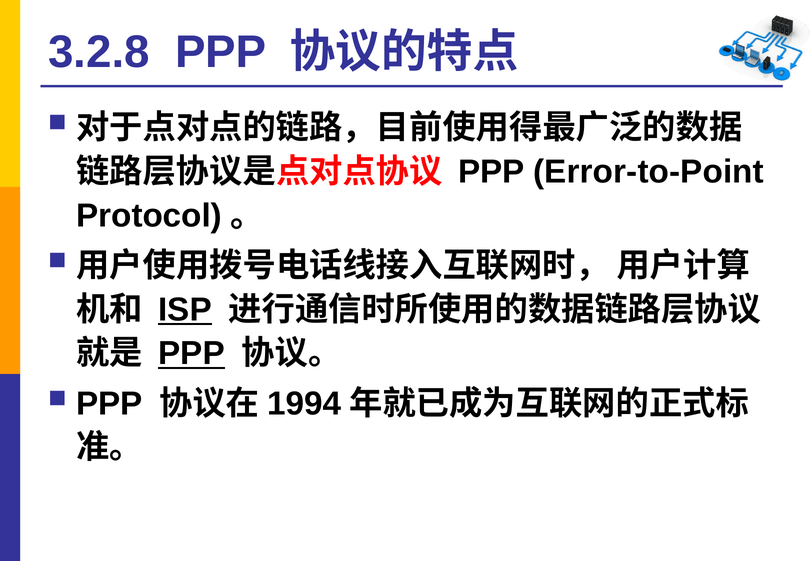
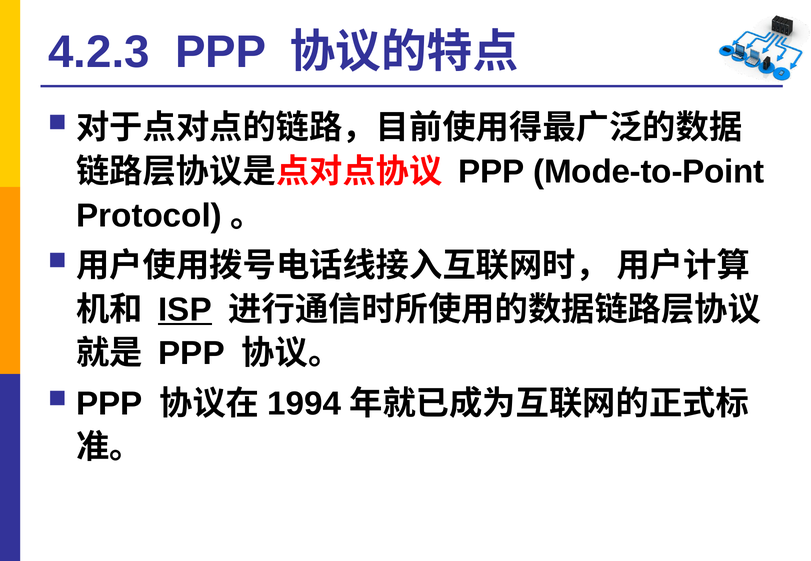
3.2.8: 3.2.8 -> 4.2.3 (99, 52)
Error-to-Point: Error-to-Point -> Mode-to-Point (649, 172)
PPP underline: present -> none (191, 354)
